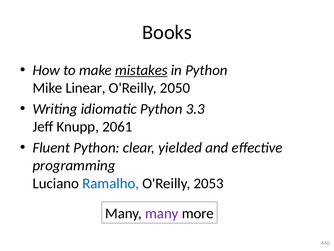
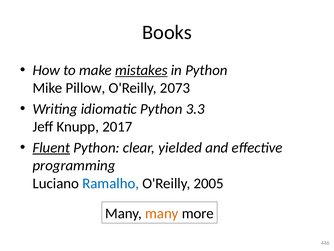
Linear: Linear -> Pillow (86, 88)
2050: 2050 -> 2073 (175, 88)
2061: 2061 -> 2017 (117, 127)
Fluent underline: none -> present (51, 147)
2053: 2053 -> 2005 (209, 183)
many colour: purple -> orange (162, 213)
